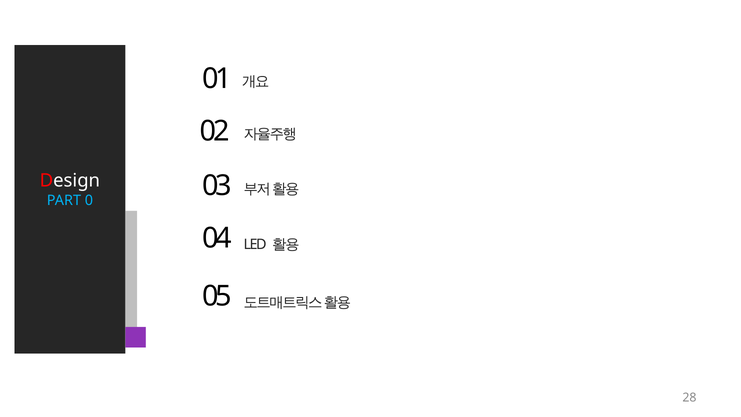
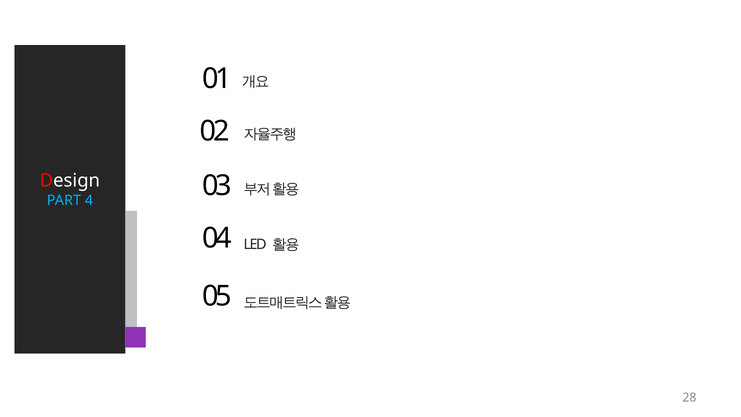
0: 0 -> 4 (89, 200)
